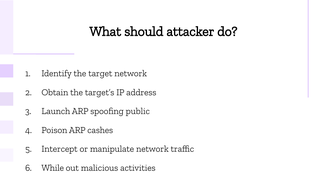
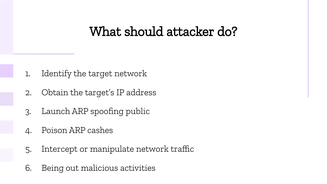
While: While -> Being (53, 168)
